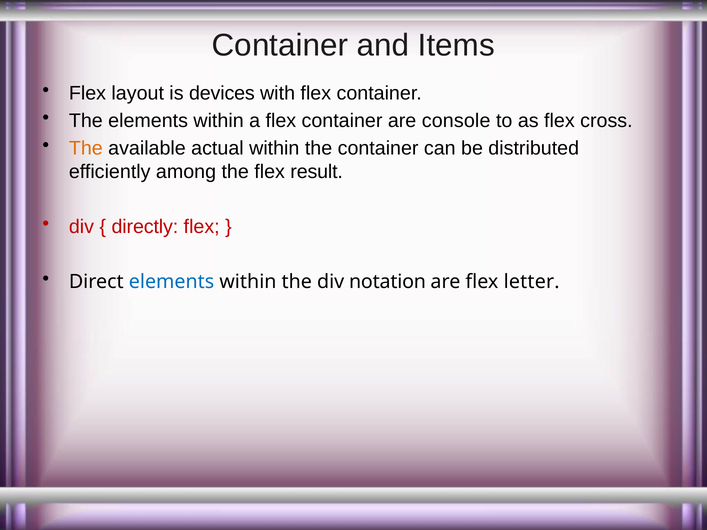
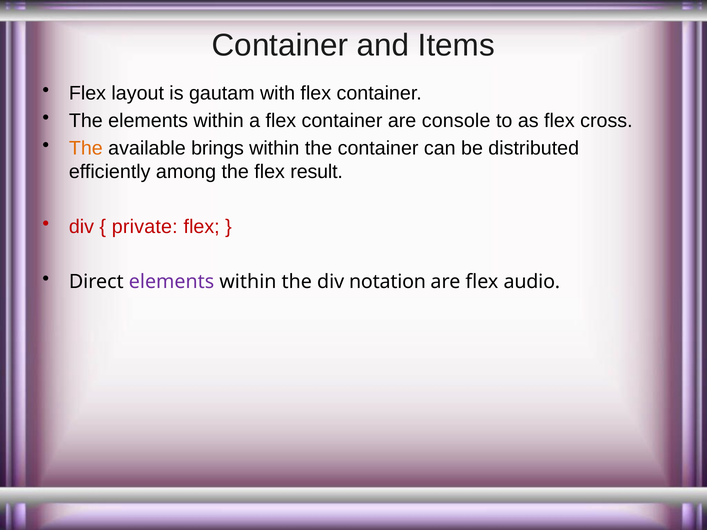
devices: devices -> gautam (222, 93)
actual: actual -> brings (218, 148)
directly: directly -> private (145, 227)
elements colour: blue -> purple (172, 282)
letter: letter -> audio (532, 282)
